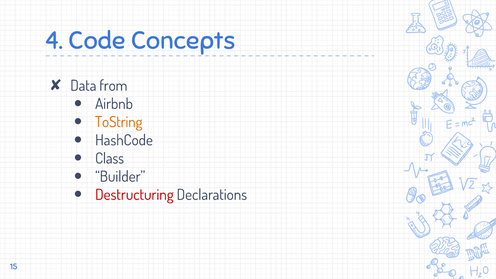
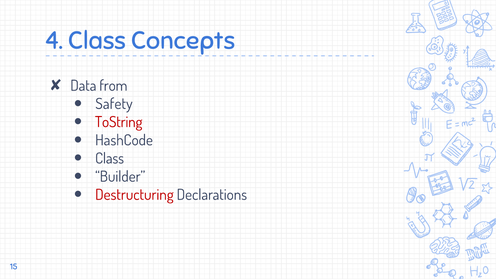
4 Code: Code -> Class (97, 41)
Airbnb: Airbnb -> Safety (114, 104)
ToString colour: orange -> red (119, 122)
